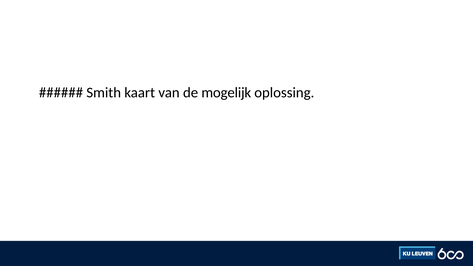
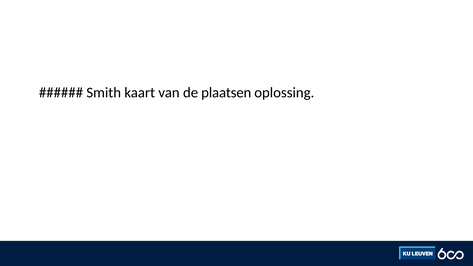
mogelijk: mogelijk -> plaatsen (226, 93)
